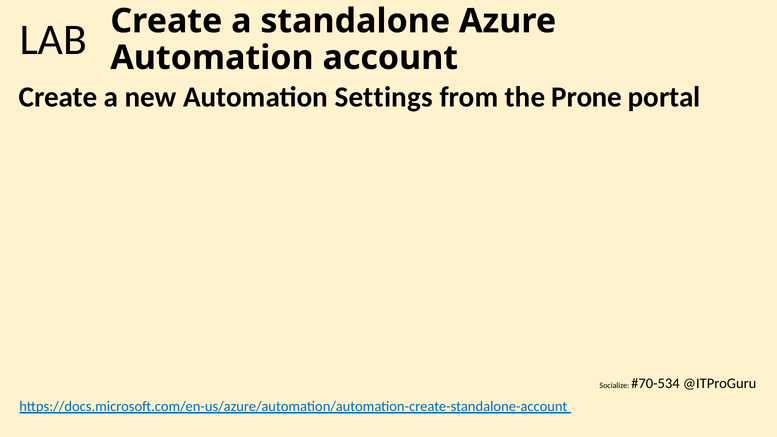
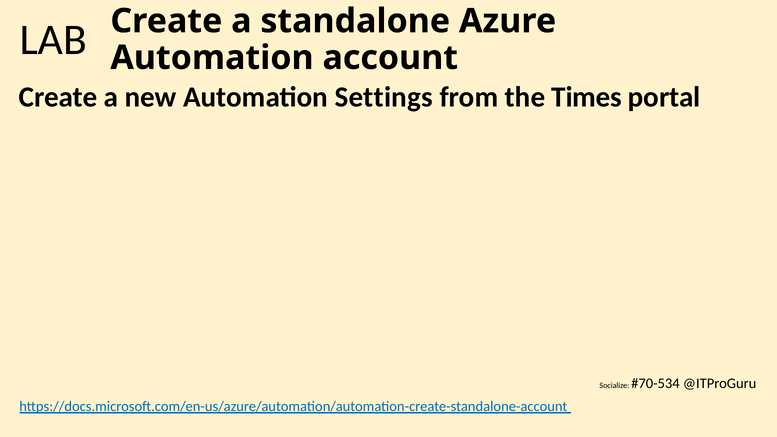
Prone: Prone -> Times (587, 97)
